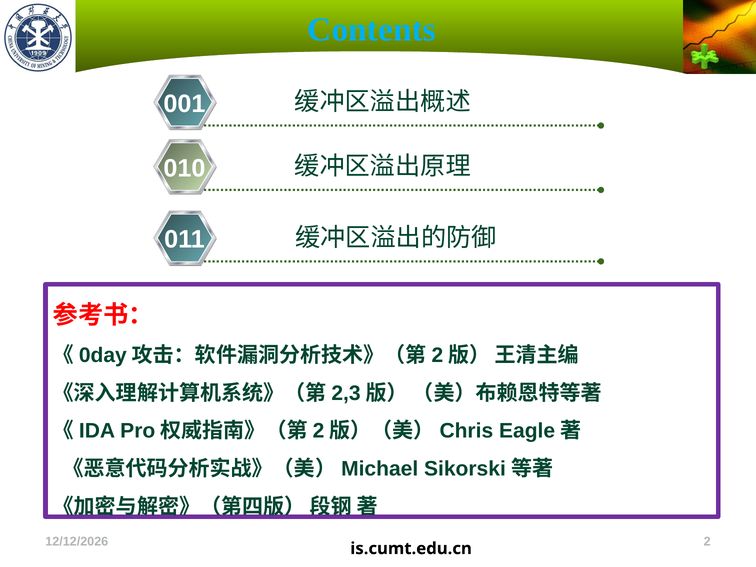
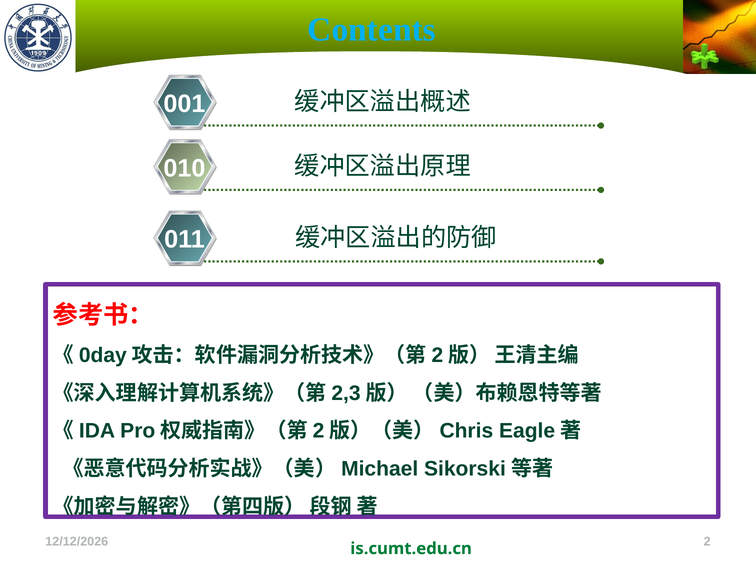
is.cumt.edu.cn colour: black -> green (411, 549)
